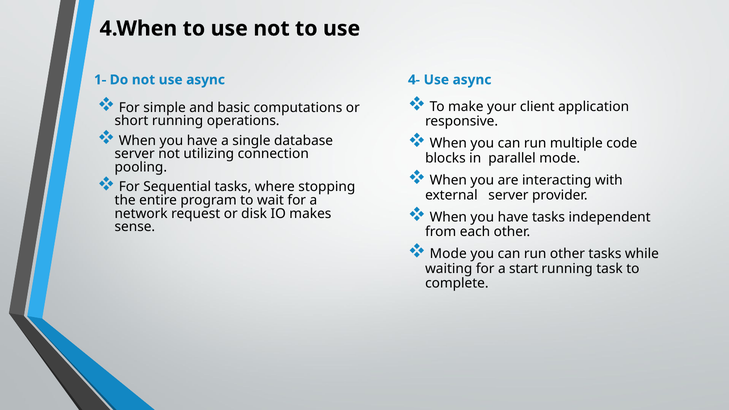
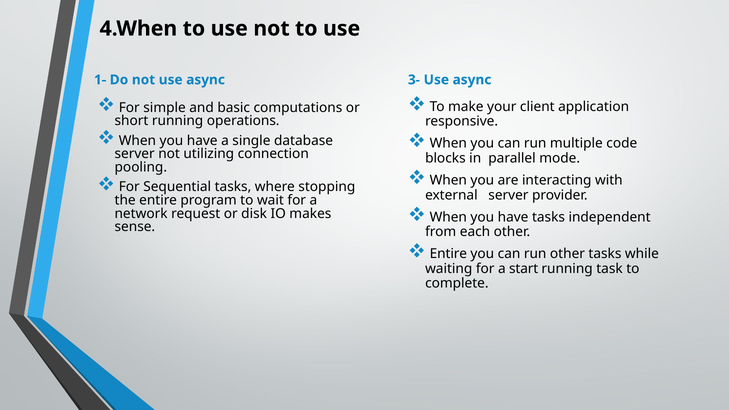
4-: 4- -> 3- (414, 80)
Mode: Mode -> Entire (448, 254)
